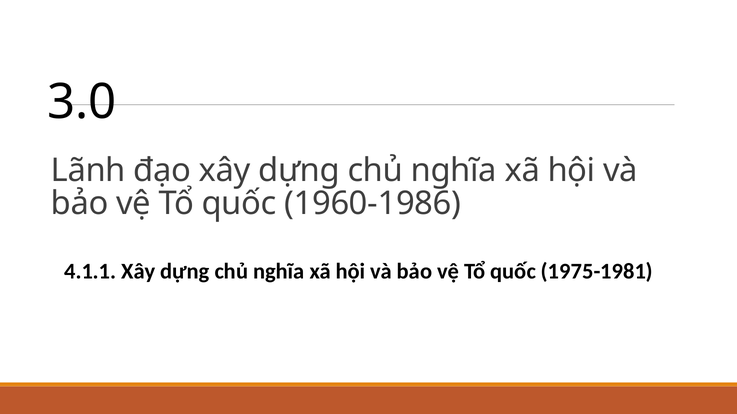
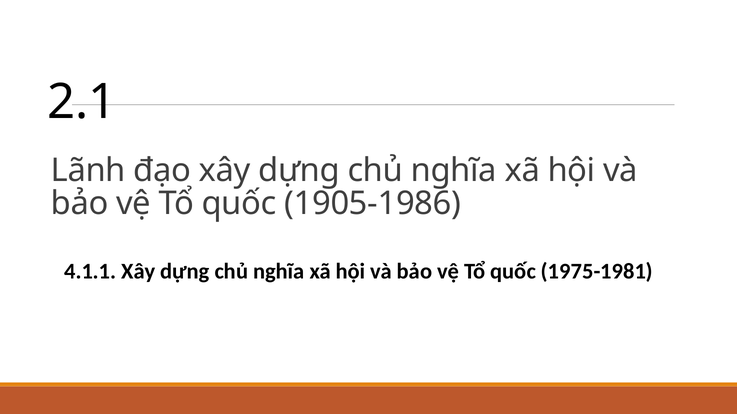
3.0: 3.0 -> 2.1 (82, 102)
1960-1986: 1960-1986 -> 1905-1986 (373, 204)
